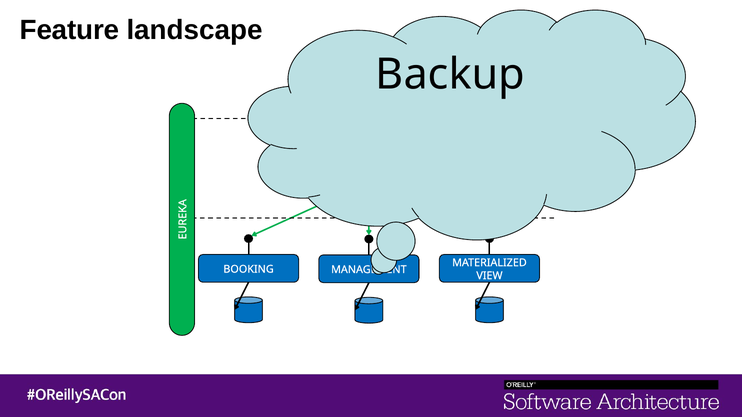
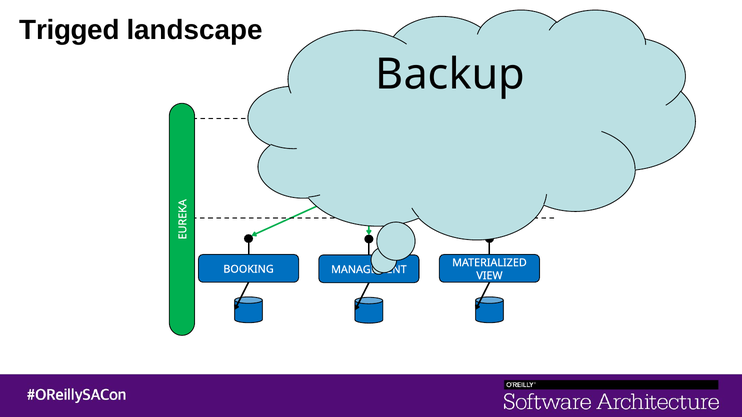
Feature: Feature -> Trigged (70, 30)
